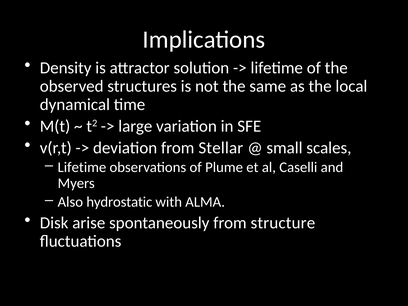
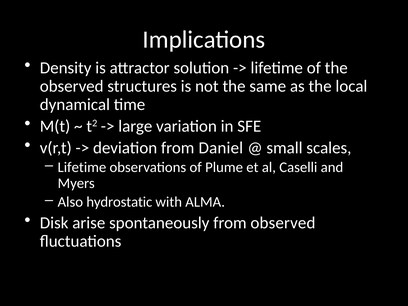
Stellar: Stellar -> Daniel (221, 148)
from structure: structure -> observed (283, 223)
